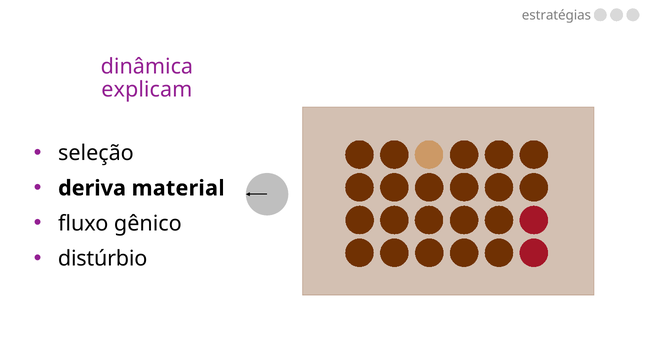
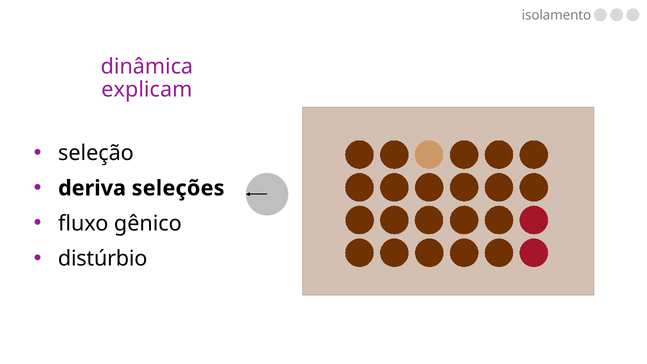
estratégias: estratégias -> isolamento (556, 15)
material: material -> seleções (178, 188)
